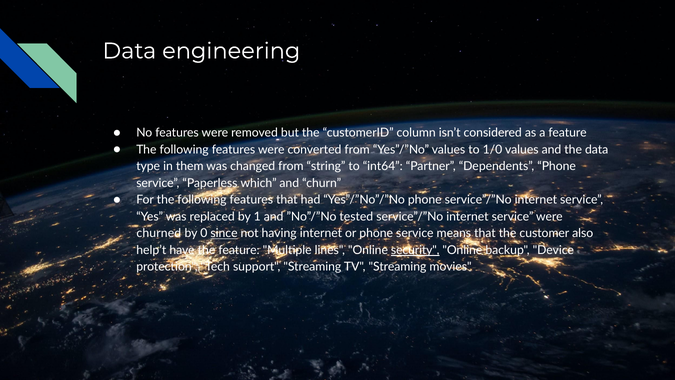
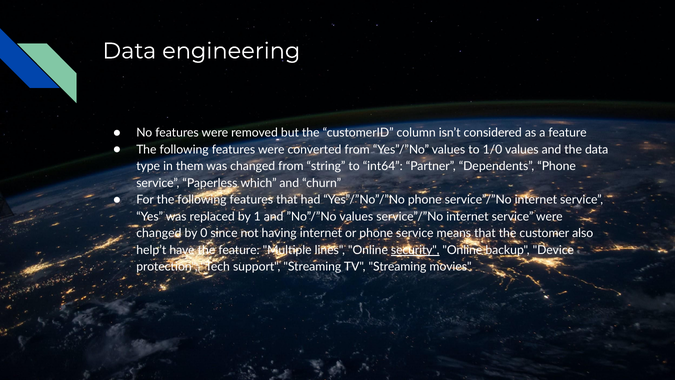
”No”/”No tested: tested -> values (356, 216)
churned: churned -> changed (159, 233)
since underline: present -> none (224, 233)
